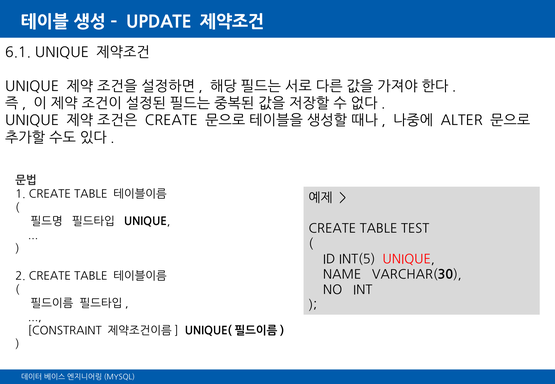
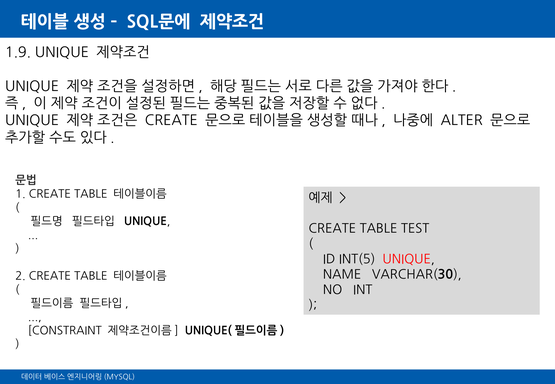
UPDATE: UPDATE -> SQL문에 (159, 22)
6.1: 6.1 -> 1.9 (18, 52)
